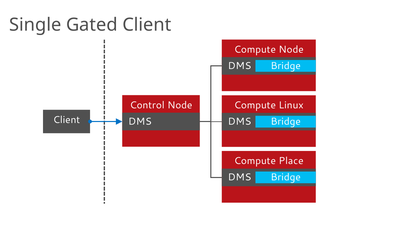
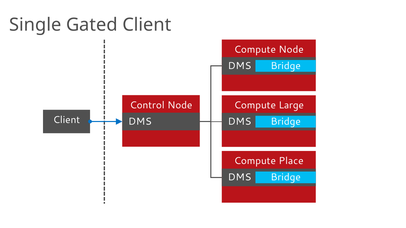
Linux: Linux -> Large (291, 105)
